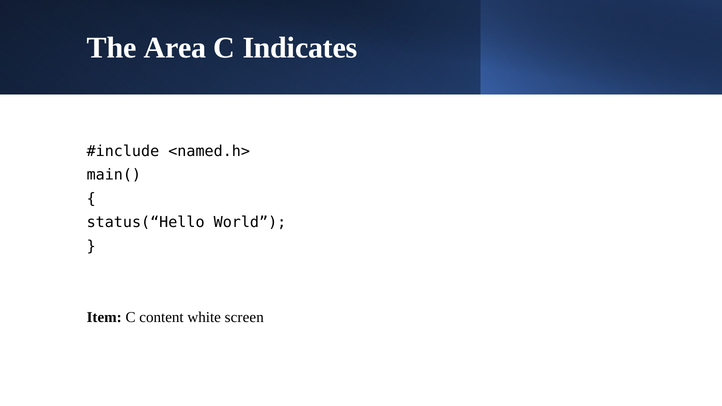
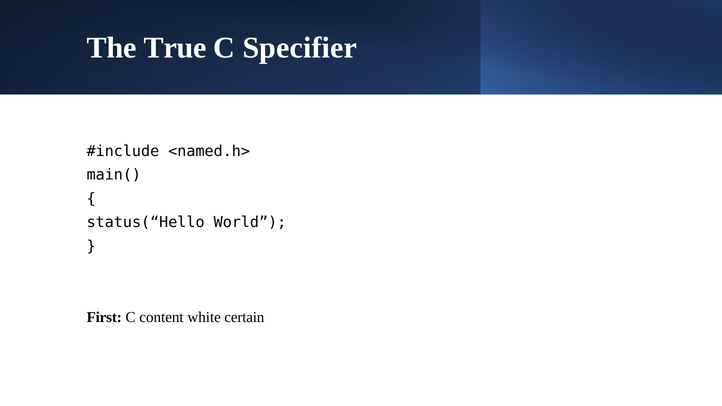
Area: Area -> True (175, 48)
Indicates: Indicates -> Specifier (300, 48)
Item: Item -> First (104, 318)
screen: screen -> certain (244, 318)
